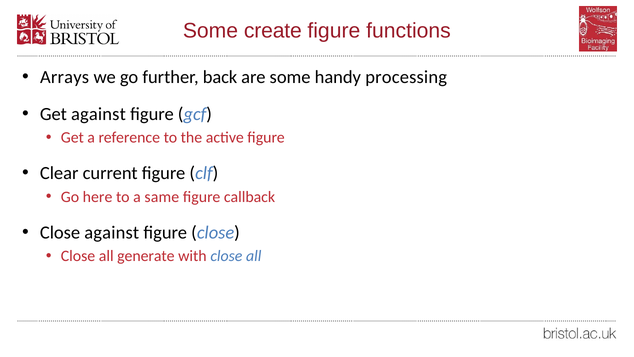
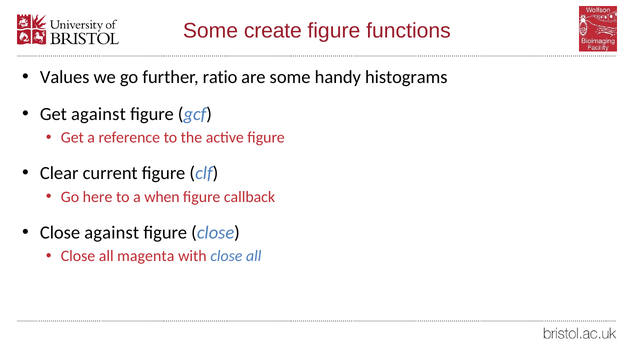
Arrays: Arrays -> Values (65, 77)
back: back -> ratio (220, 77)
processing: processing -> histograms (406, 77)
same: same -> when (162, 197)
generate: generate -> magenta (146, 256)
